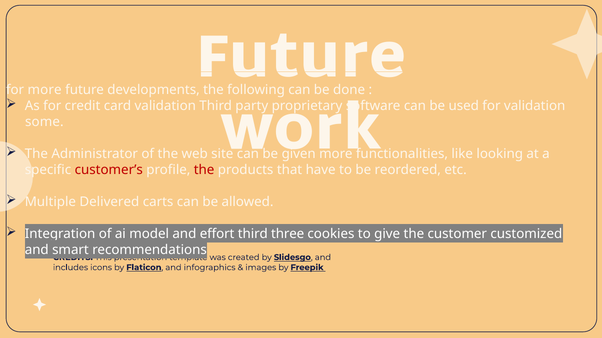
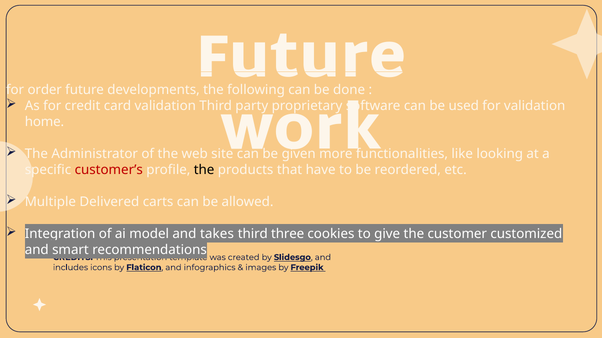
for more: more -> order (45, 90)
some: some -> home (44, 122)
the colour: red -> black (204, 170)
effort: effort -> takes (217, 234)
